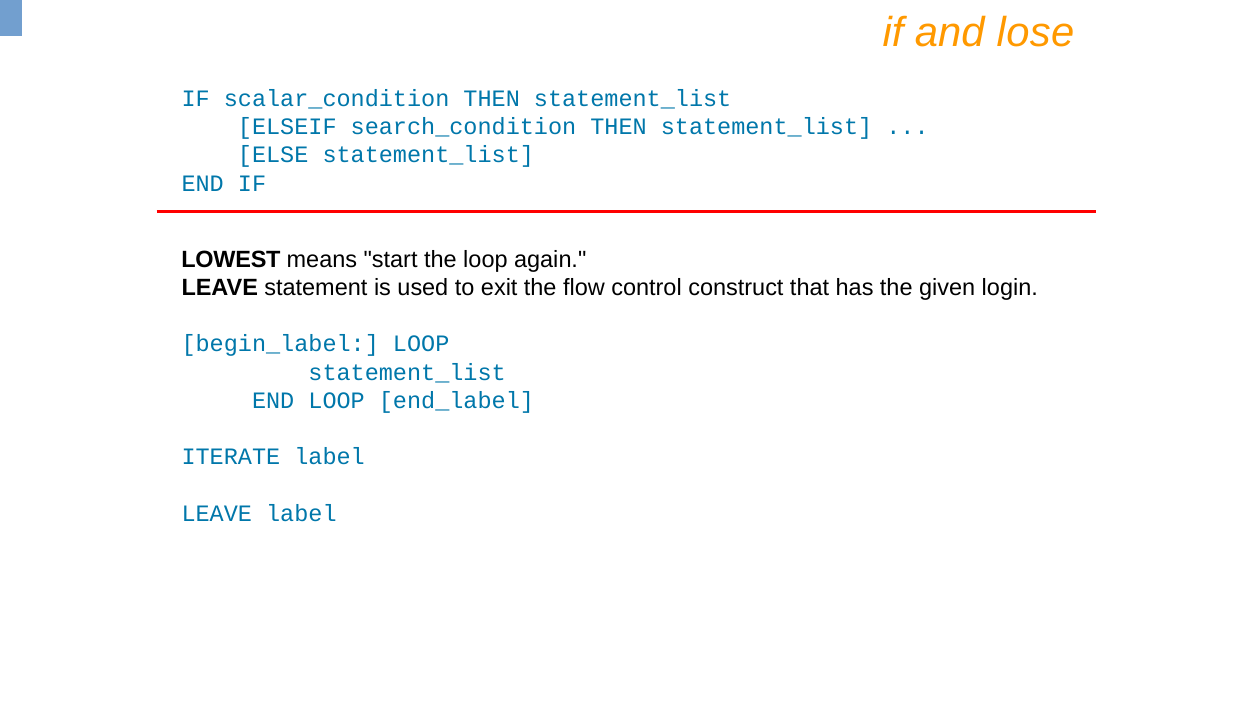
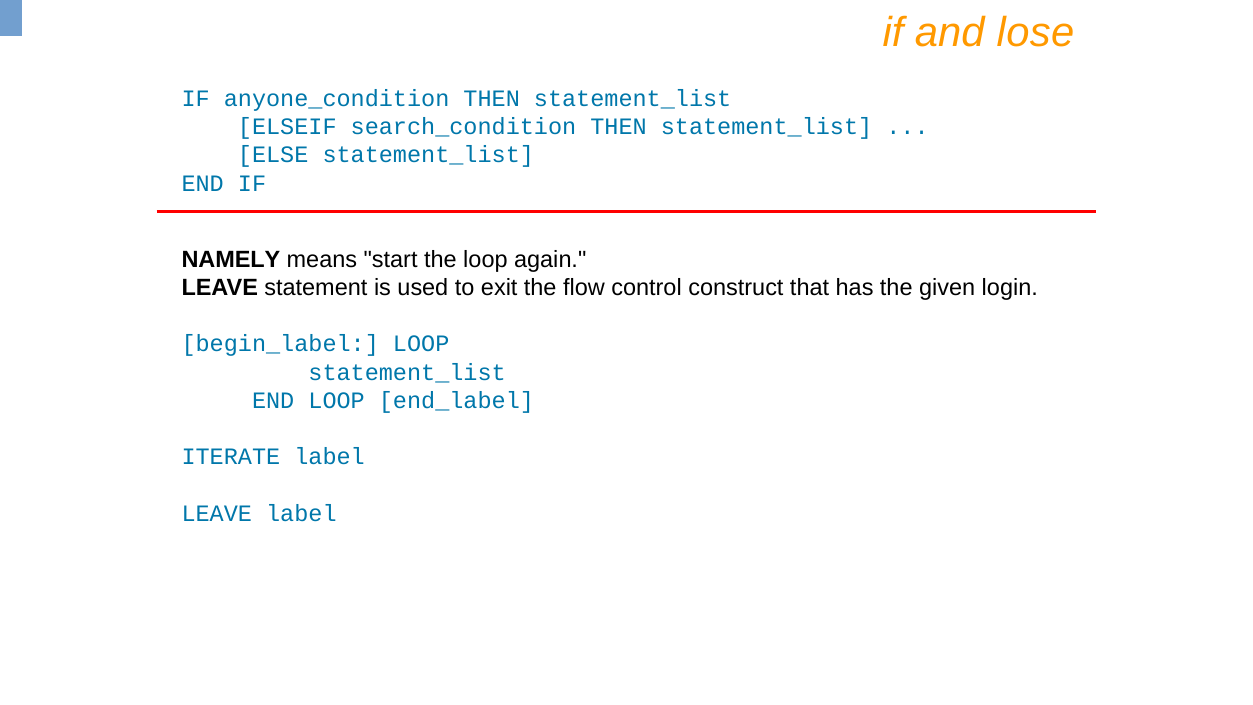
scalar_condition: scalar_condition -> anyone_condition (337, 99)
LOWEST: LOWEST -> NAMELY (231, 259)
